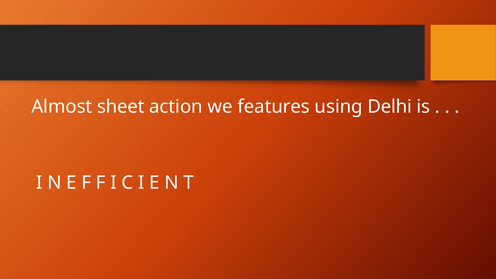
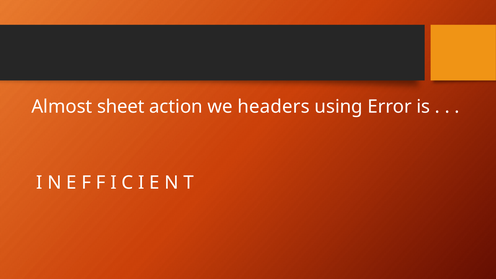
features: features -> headers (274, 107)
Delhi: Delhi -> Error (390, 107)
